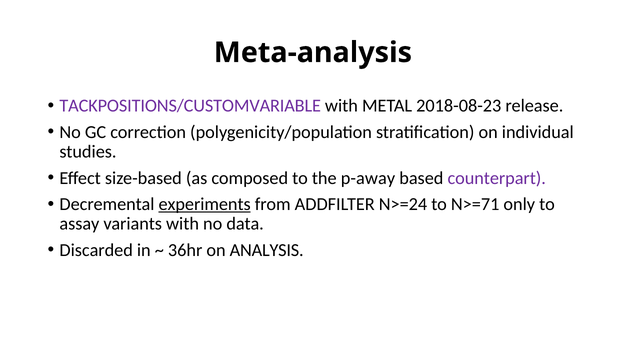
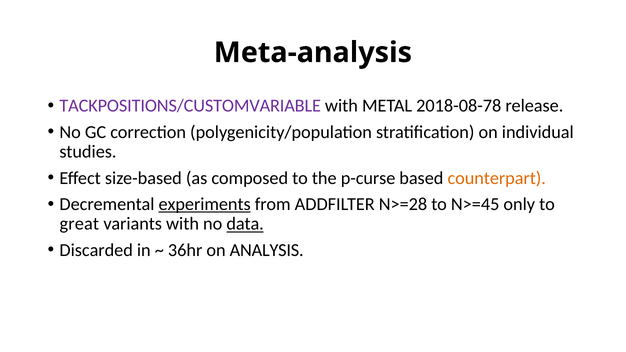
2018-08-23: 2018-08-23 -> 2018-08-78 (459, 106)
p-away: p-away -> p-curse (368, 178)
counterpart colour: purple -> orange (497, 178)
N>=24: N>=24 -> N>=28 (403, 204)
N>=71: N>=71 -> N>=45 (475, 204)
assay: assay -> great (79, 224)
data underline: none -> present (245, 224)
